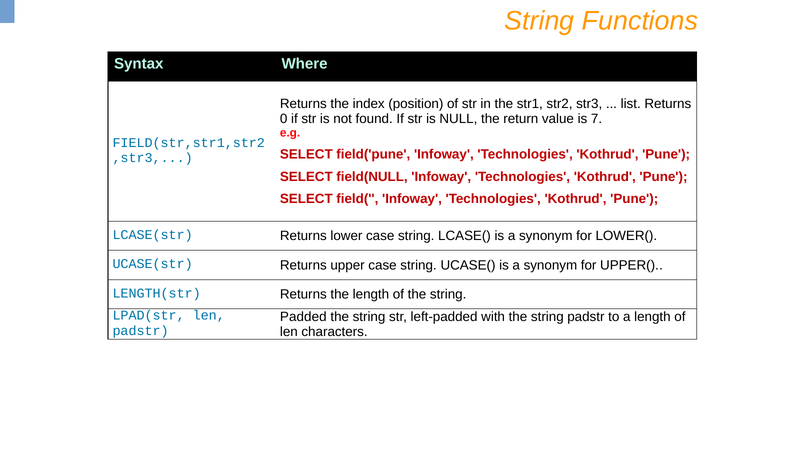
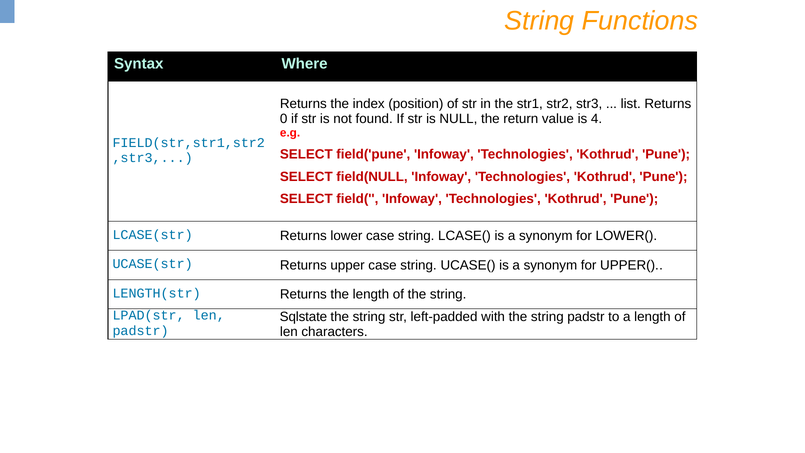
7: 7 -> 4 (597, 119)
Padded: Padded -> Sqlstate (303, 317)
